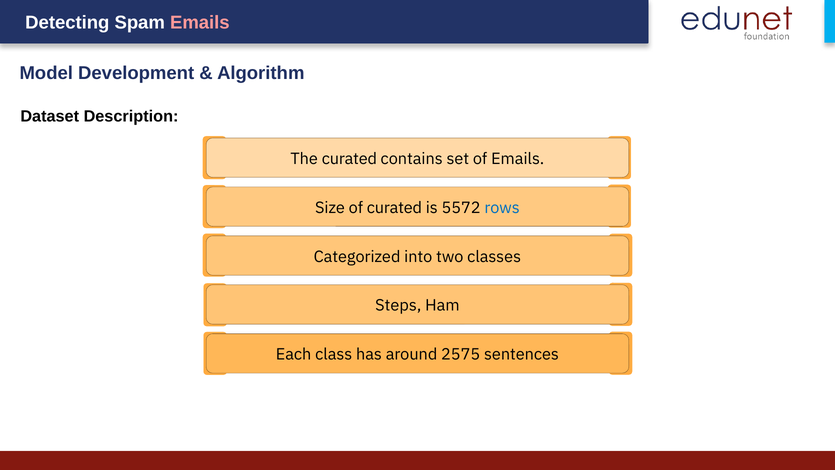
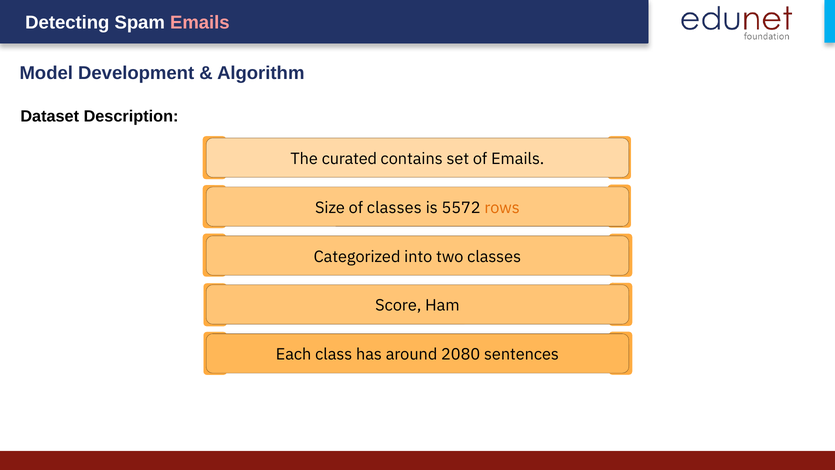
of curated: curated -> classes (394, 208)
rows colour: blue -> orange (502, 208)
Steps: Steps -> Score (398, 305)
2575: 2575 -> 2080 (461, 354)
